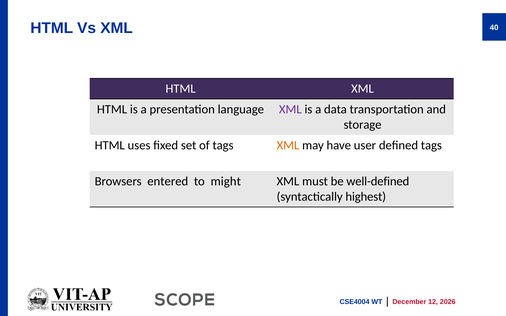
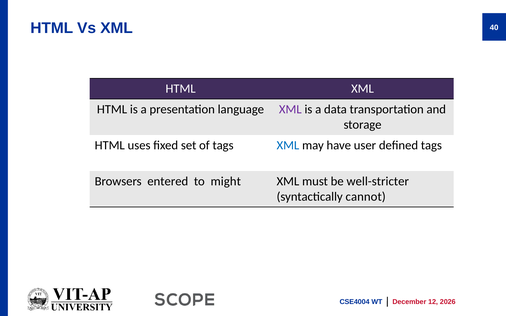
XML colour: orange -> blue (288, 145)
well-defined: well-defined -> well-stricter (378, 181)
highest: highest -> cannot (366, 197)
